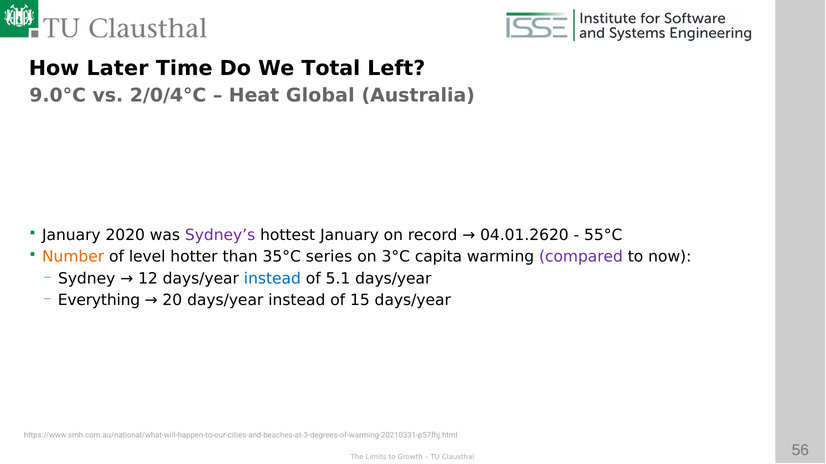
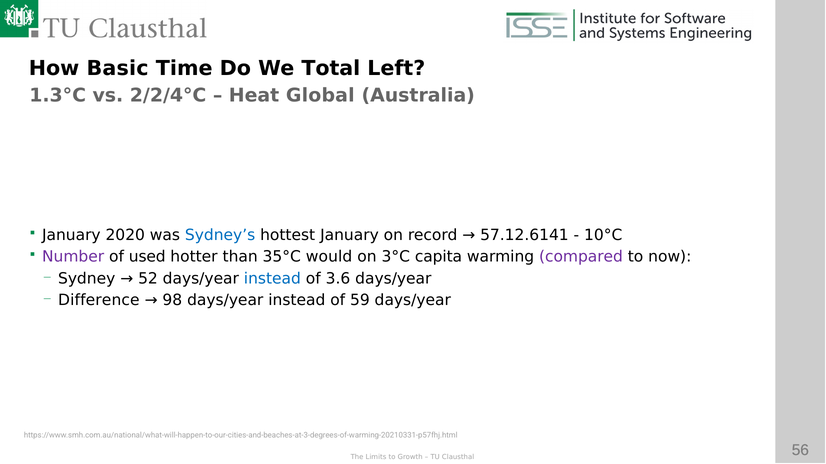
Later: Later -> Basic (117, 69)
9.0°C: 9.0°C -> 1.3°C (58, 96)
2/0/4°C: 2/0/4°C -> 2/2/4°C (168, 96)
Sydney’s colour: purple -> blue (220, 236)
04.01.2620: 04.01.2620 -> 57.12.6141 (524, 236)
55°C: 55°C -> 10°C (603, 236)
Number colour: orange -> purple (73, 257)
level: level -> used (147, 257)
series: series -> would (329, 257)
12: 12 -> 52 (148, 279)
5.1: 5.1 -> 3.6 (338, 279)
Everything: Everything -> Difference (99, 301)
20: 20 -> 98 (172, 301)
15: 15 -> 59 (360, 301)
